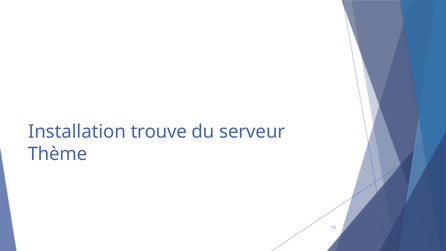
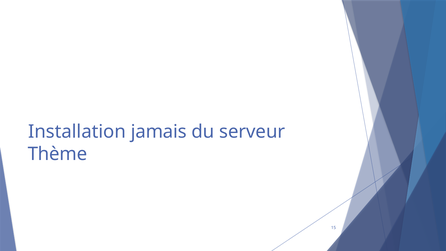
trouve: trouve -> jamais (159, 132)
